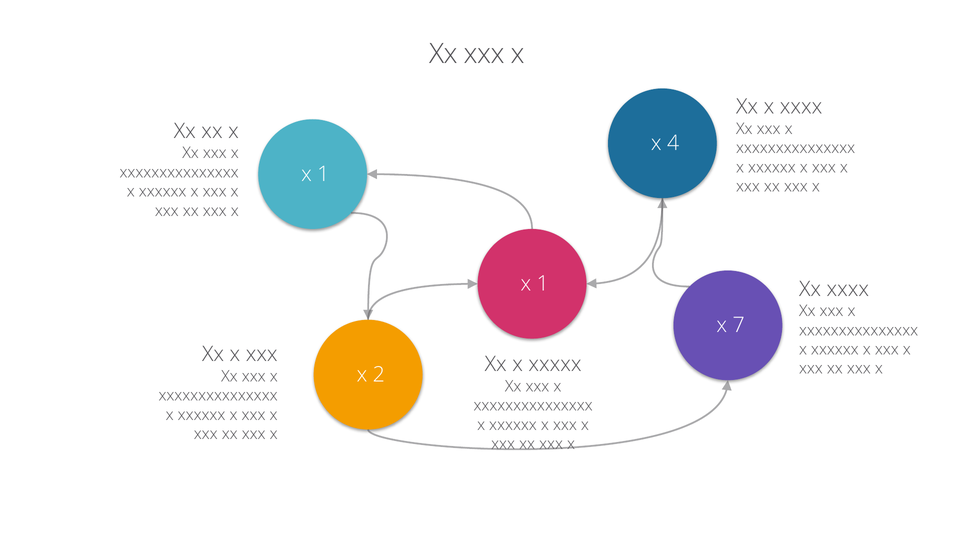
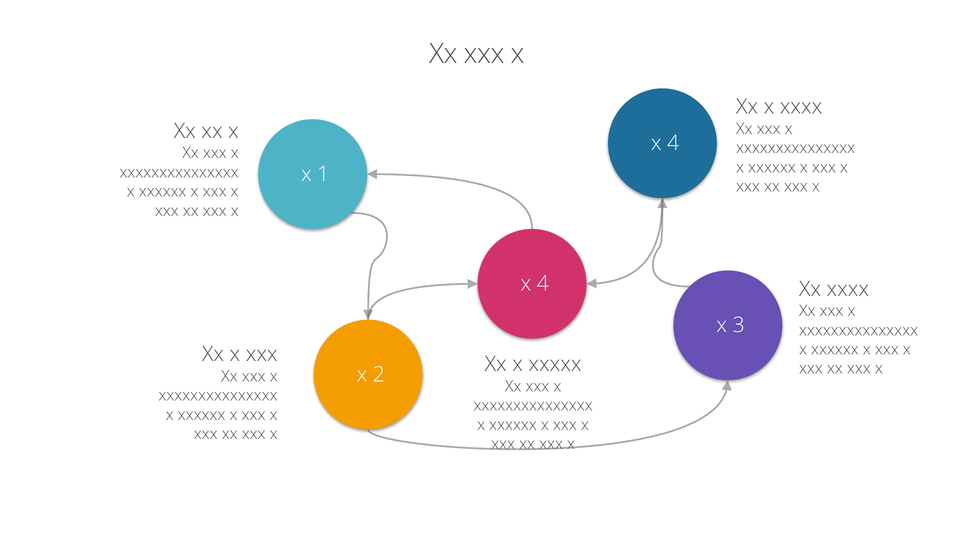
1: 1 -> 4 (543, 283)
7: 7 -> 3 (739, 325)
